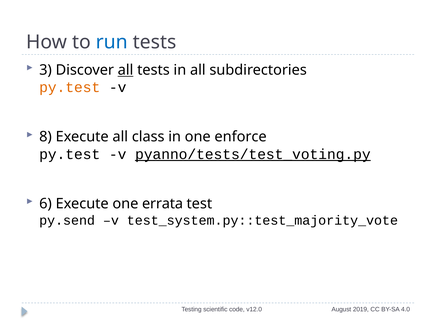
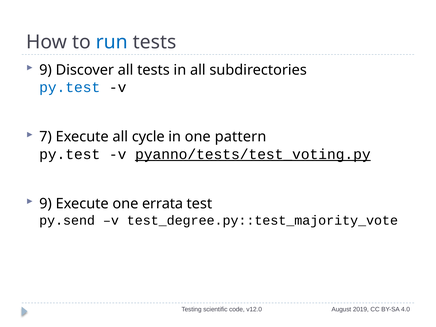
3: 3 -> 9 (46, 70)
all underline: present -> none (126, 70)
py.test colour: orange -> blue (70, 87)
8: 8 -> 7 (46, 137)
class: class -> cycle (148, 137)
enforce: enforce -> pattern (241, 137)
6: 6 -> 9 (46, 204)
test_system.py::test_majority_vote: test_system.py::test_majority_vote -> test_degree.py::test_majority_vote (262, 220)
